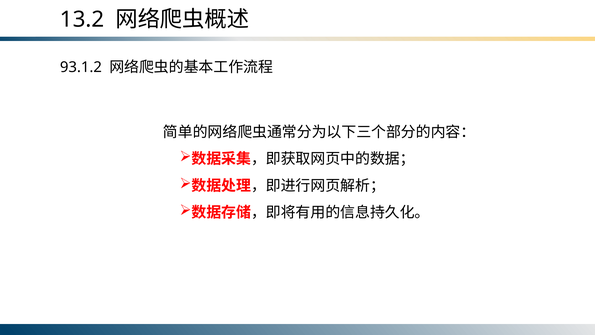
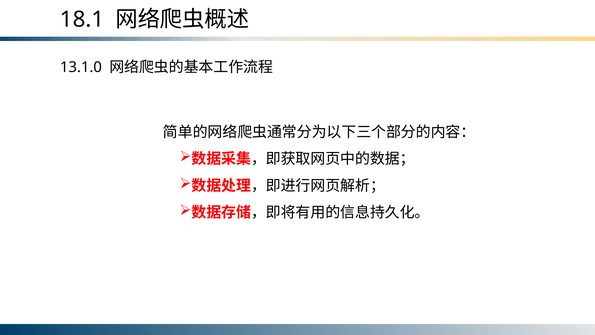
13.2: 13.2 -> 18.1 (82, 19)
93.1.2: 93.1.2 -> 13.1.0 (81, 67)
